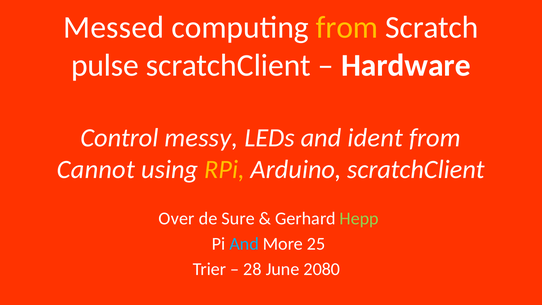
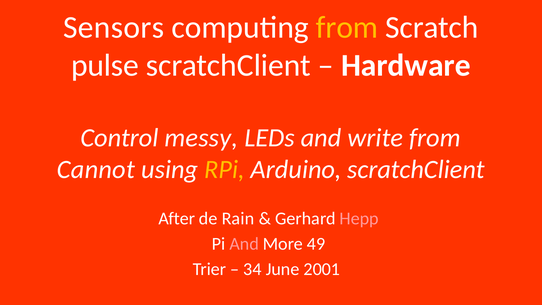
Messed: Messed -> Sensors (114, 27)
ident: ident -> write (375, 138)
Over: Over -> After (177, 218)
Sure: Sure -> Rain (238, 218)
Hepp colour: light green -> pink (359, 218)
And colour: light blue -> pink (244, 244)
25: 25 -> 49 (316, 244)
28: 28 -> 34 (252, 269)
2080: 2080 -> 2001 (322, 269)
